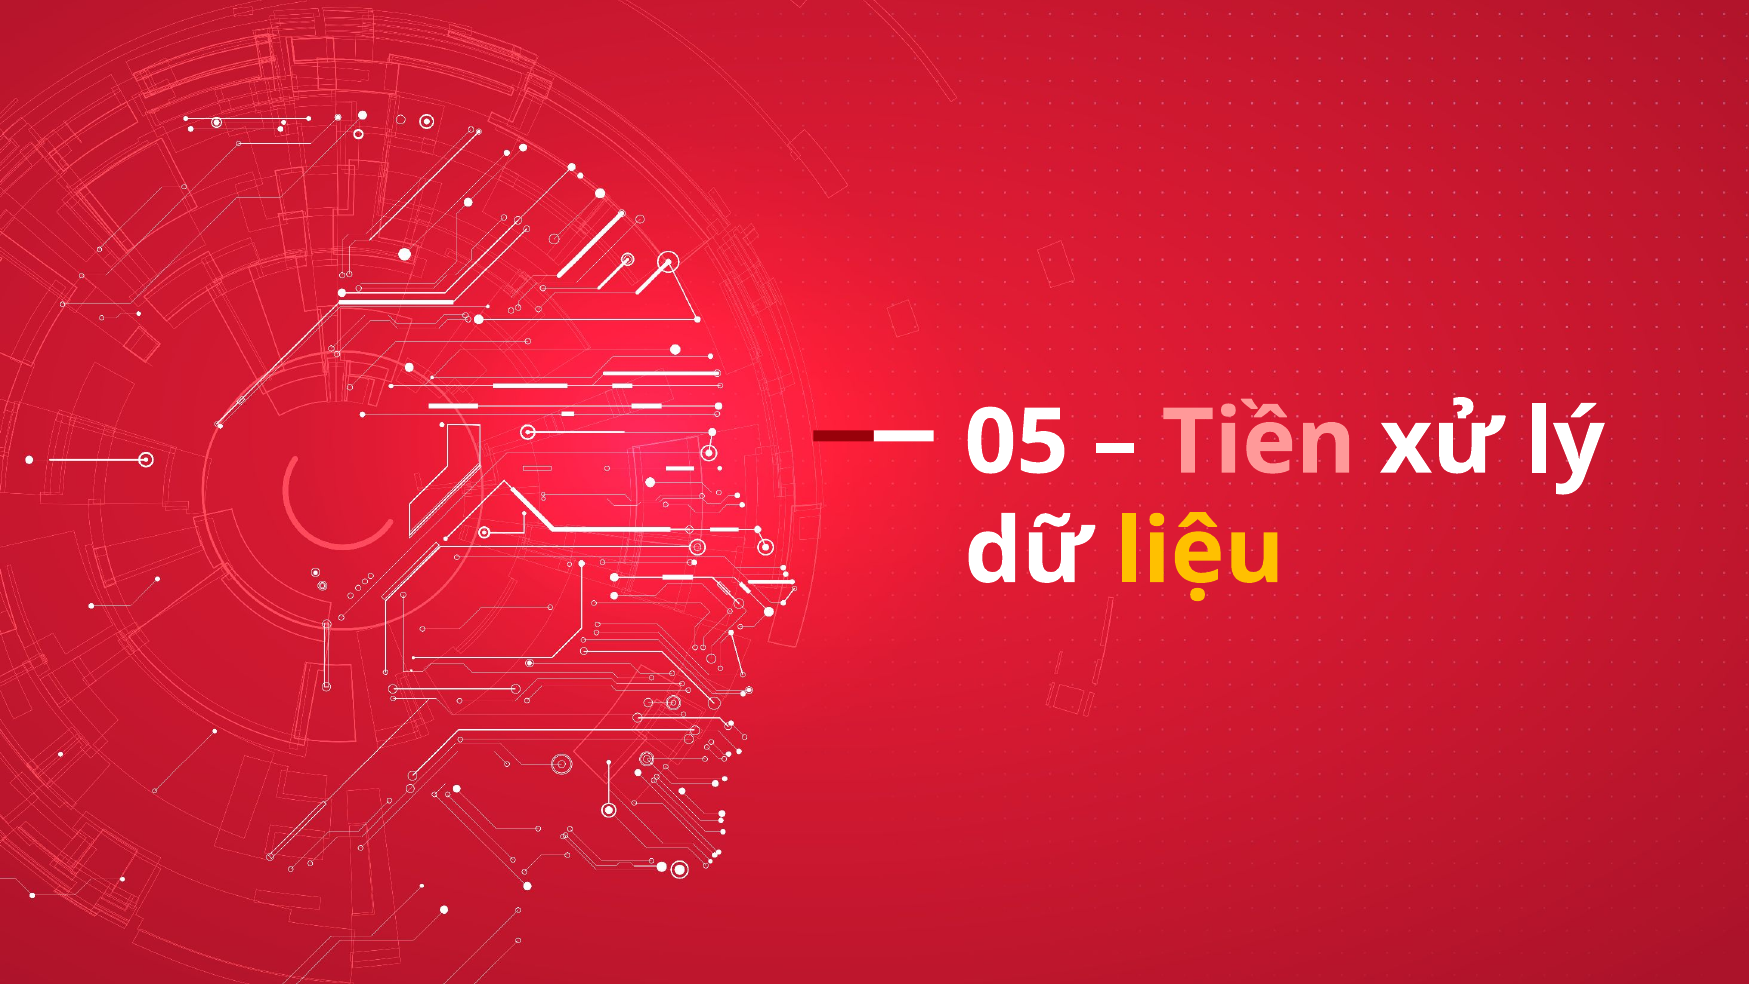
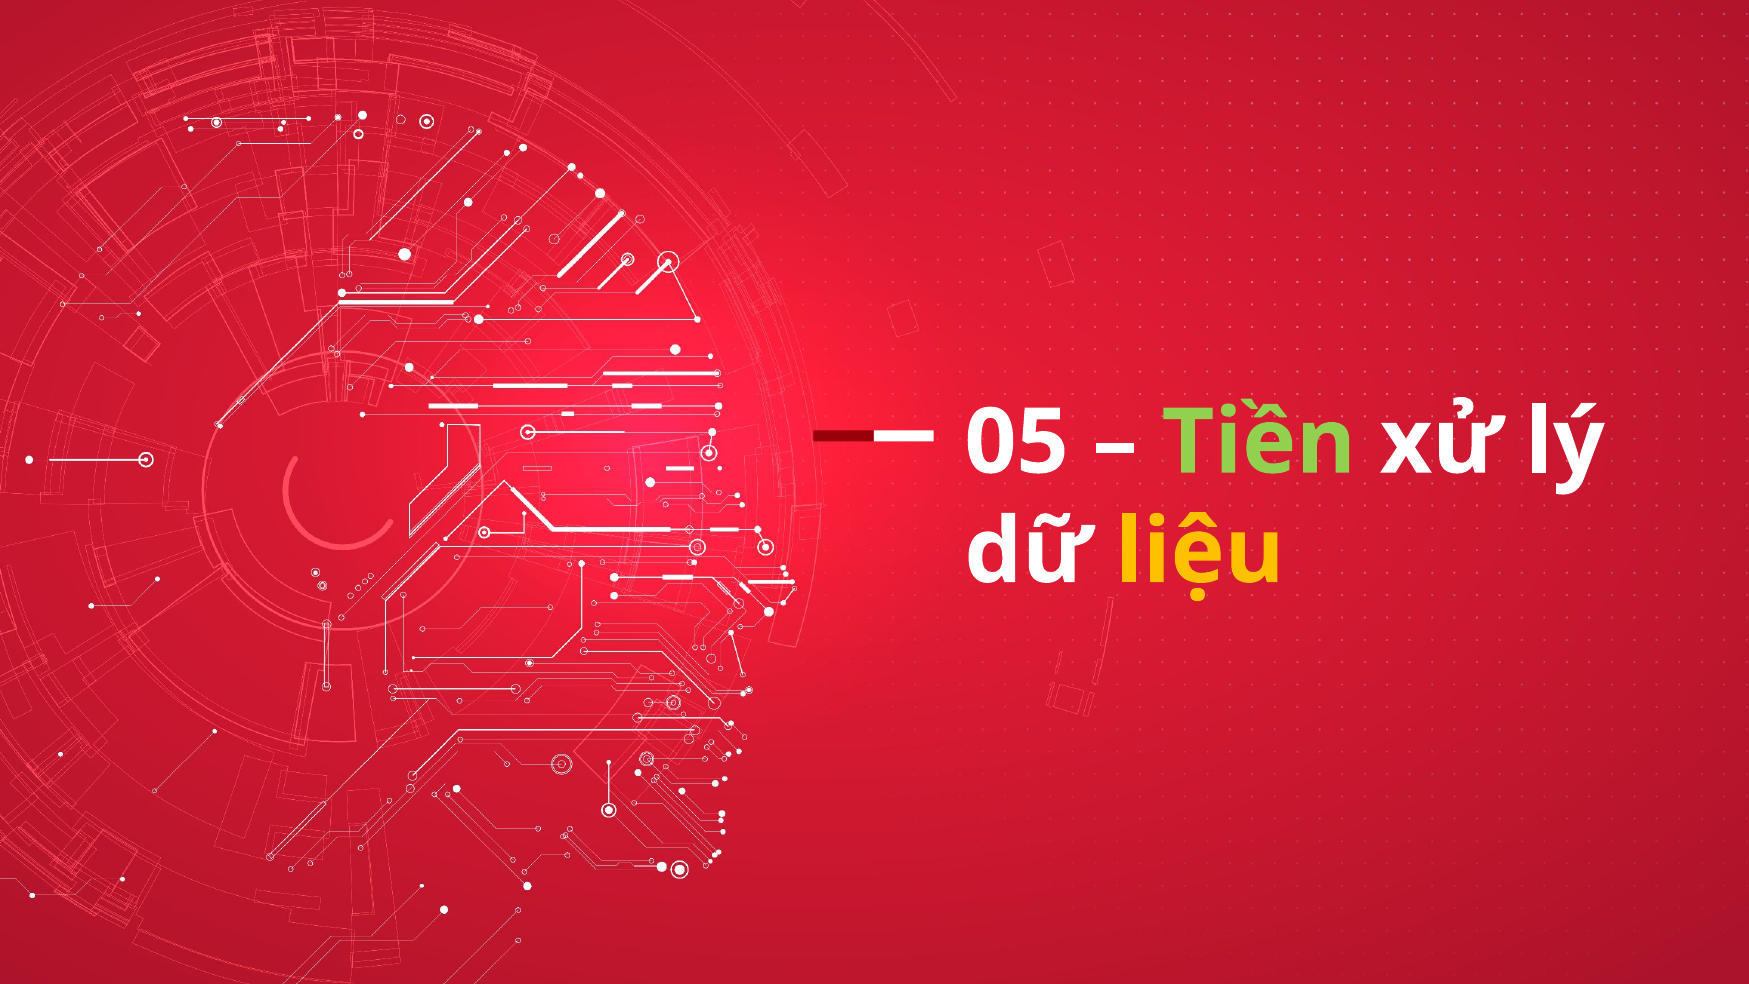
Tiền colour: pink -> light green (1259, 443)
